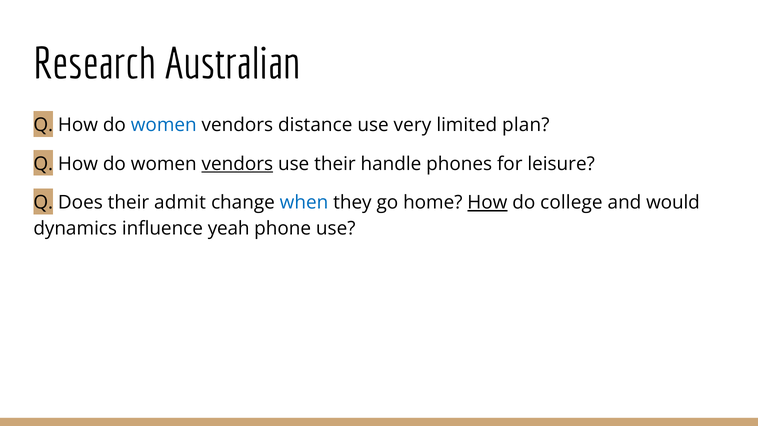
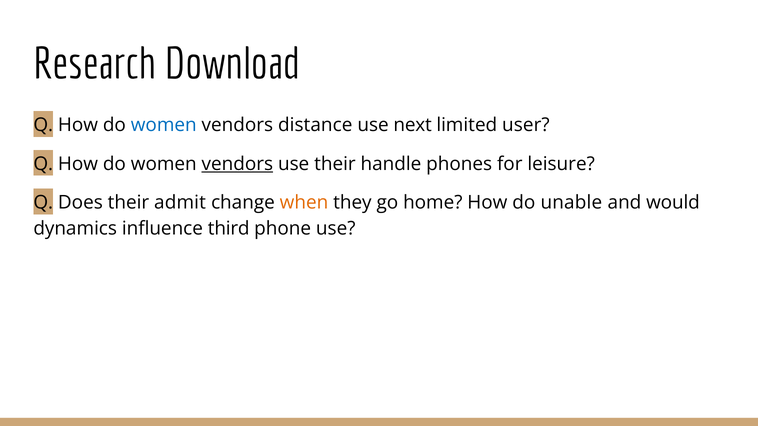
Australian: Australian -> Download (232, 64)
very: very -> next (413, 125)
plan: plan -> user (526, 125)
when colour: blue -> orange (304, 203)
How underline: present -> none (487, 203)
college: college -> unable (571, 203)
yeah: yeah -> third (229, 229)
